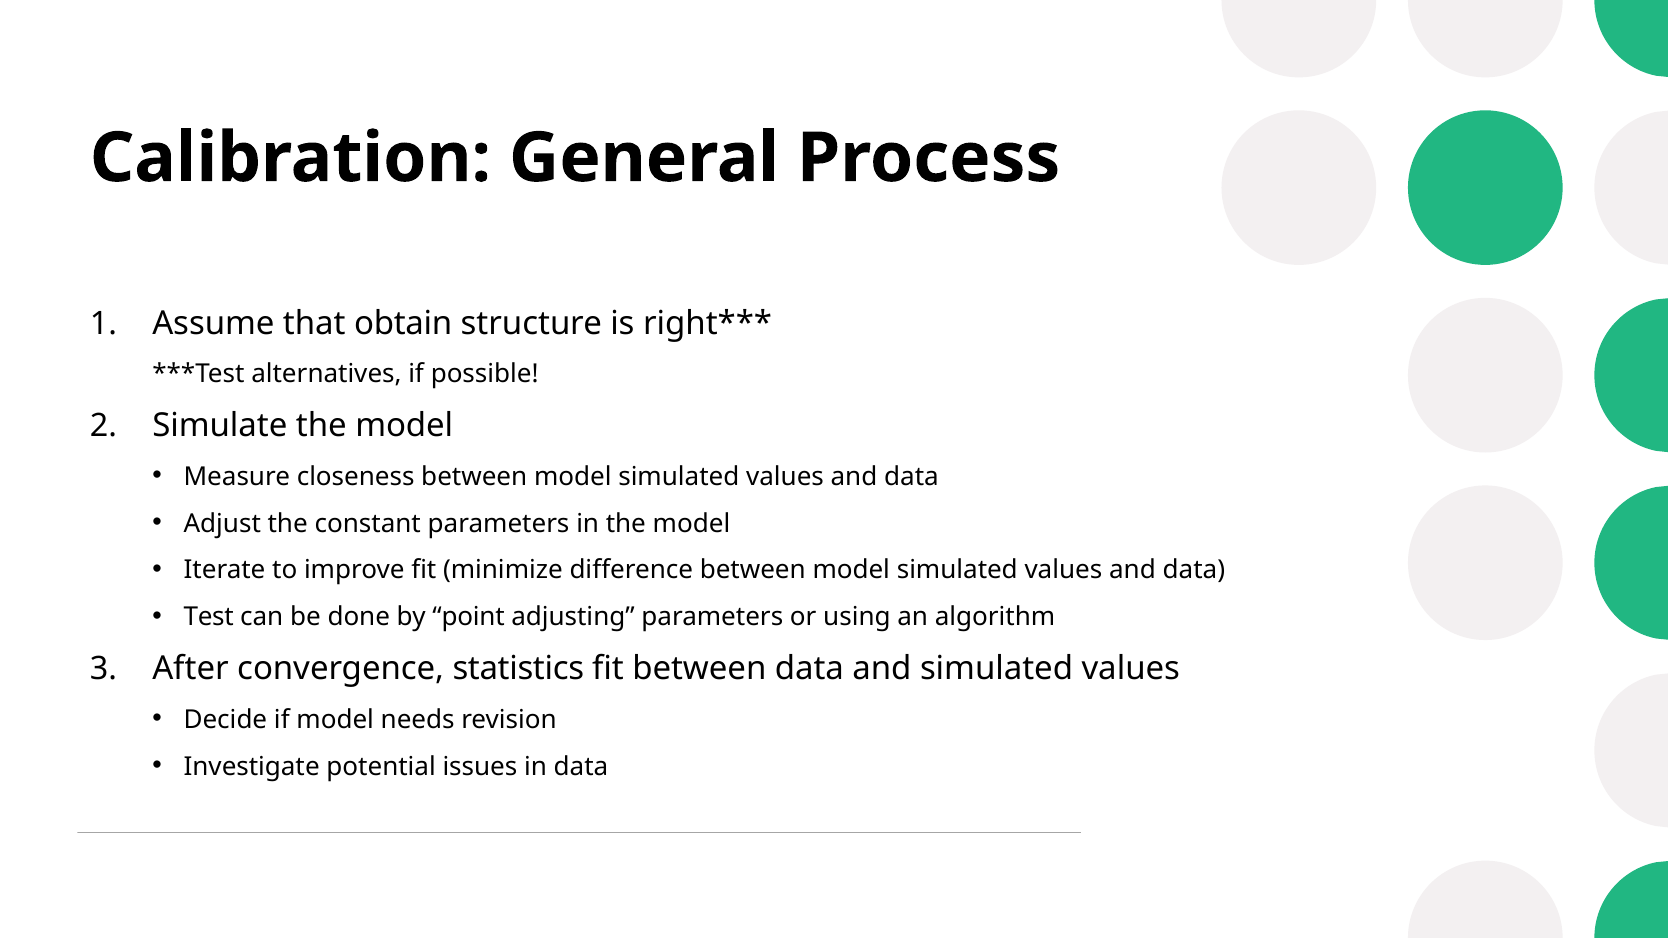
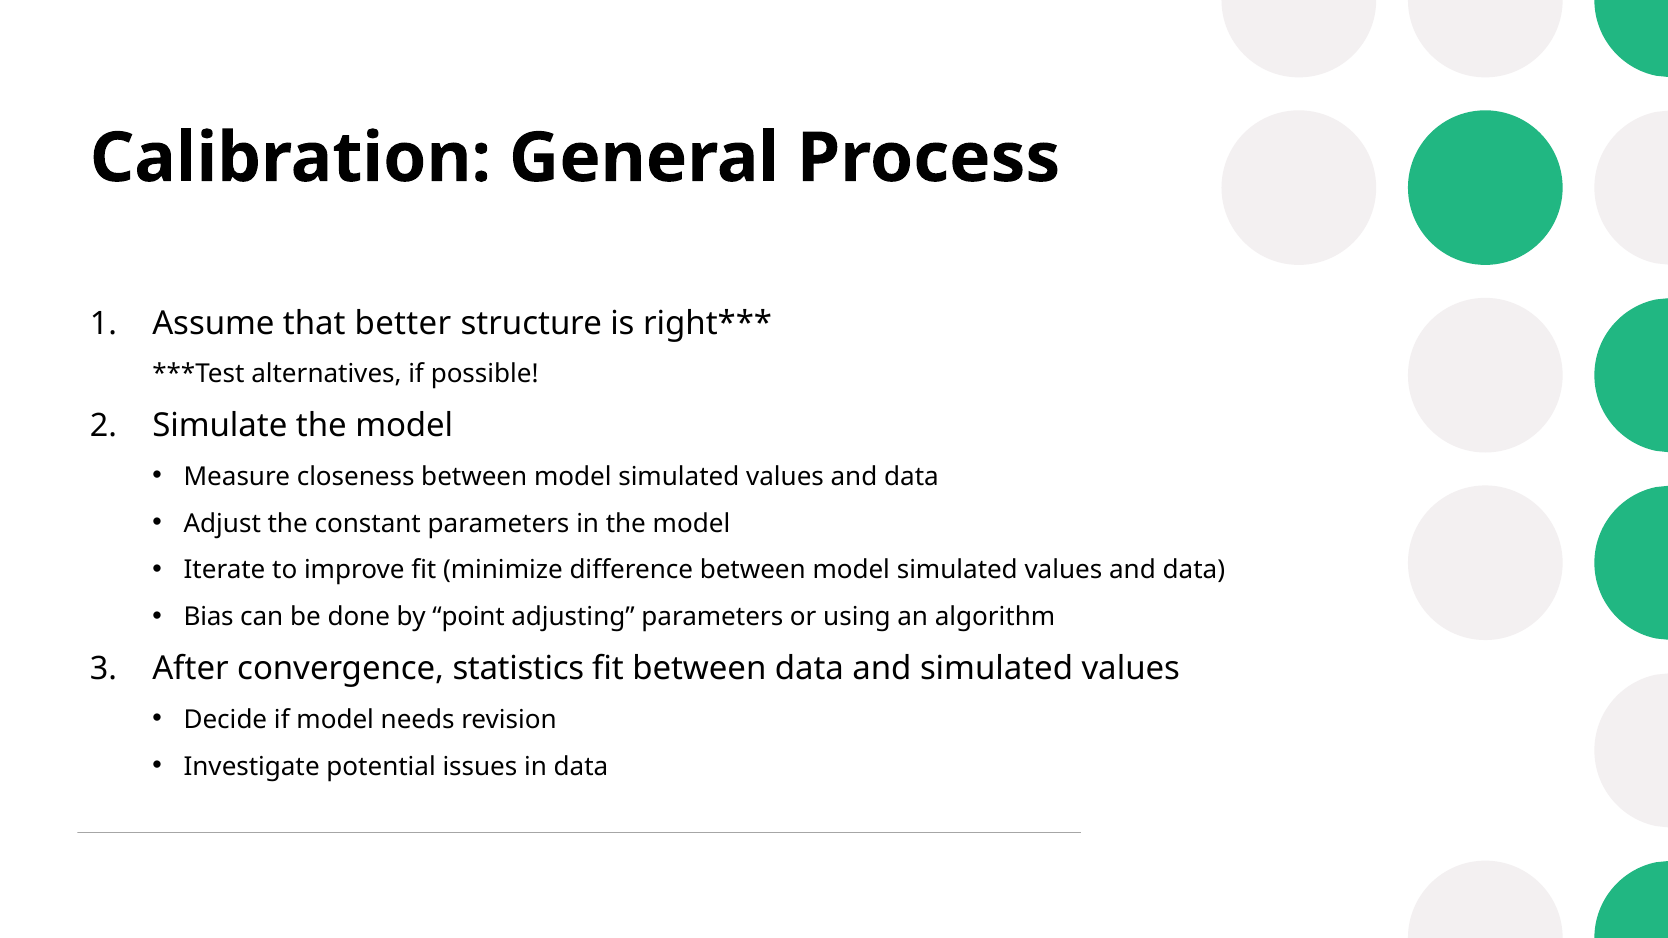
obtain: obtain -> better (403, 324)
Test: Test -> Bias (209, 617)
